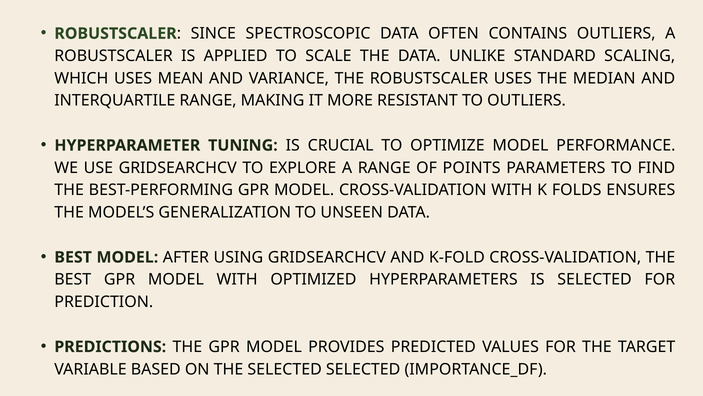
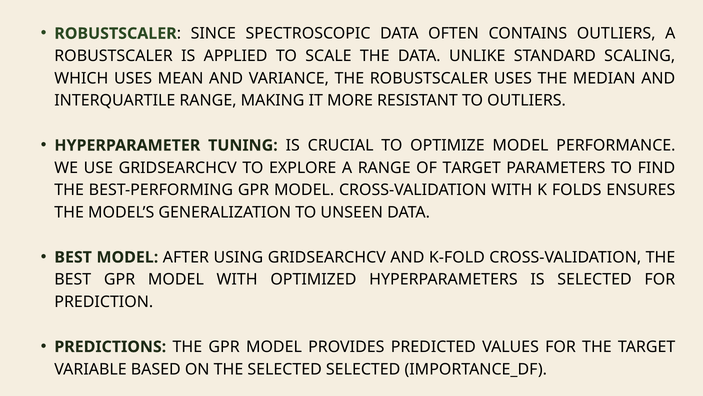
OF POINTS: POINTS -> TARGET (472, 168)
